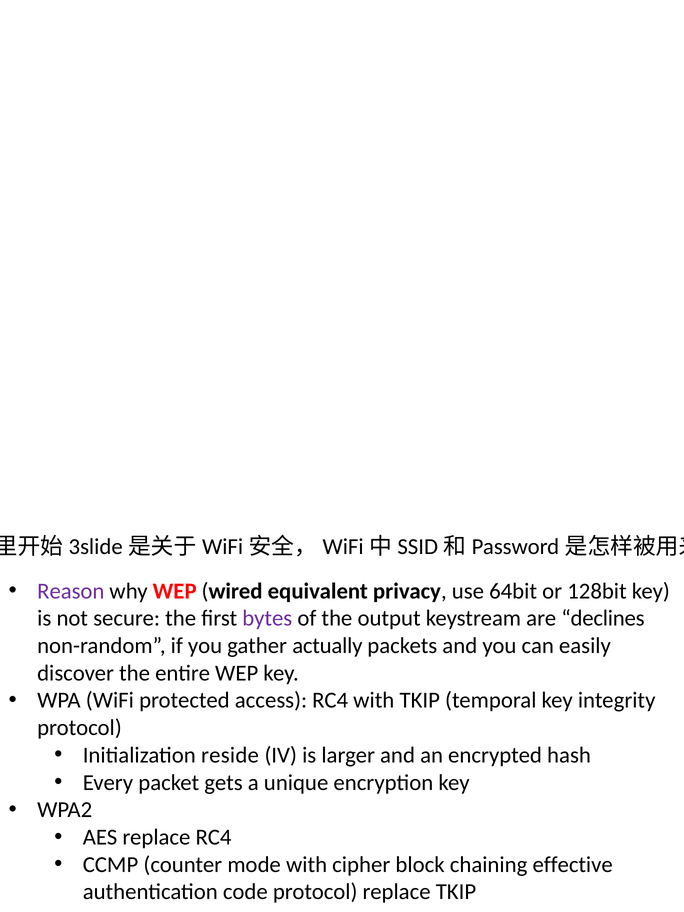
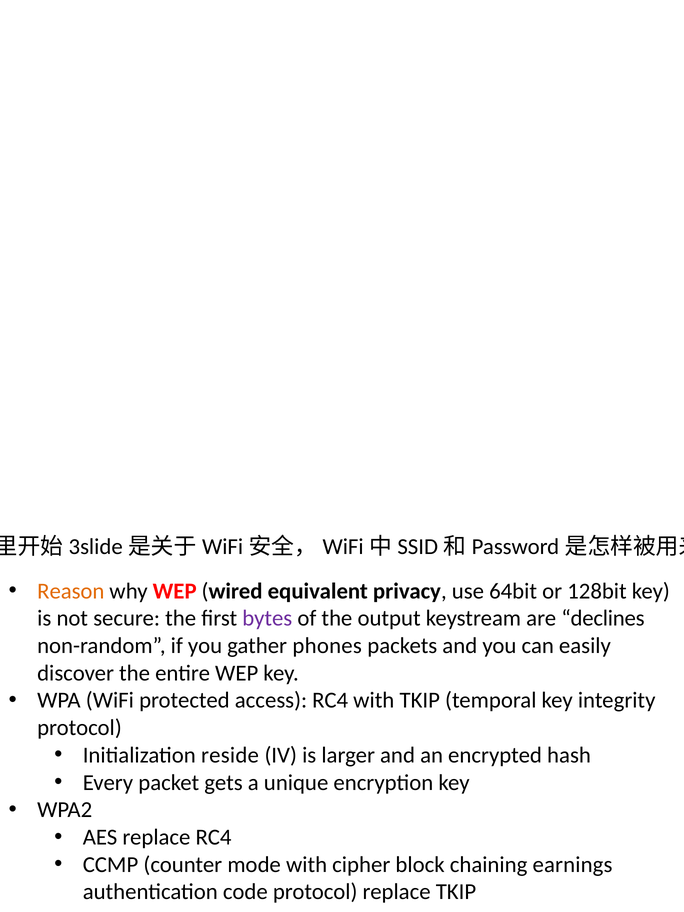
Reason colour: purple -> orange (71, 591)
actually: actually -> phones (327, 646)
effective: effective -> earnings (573, 865)
